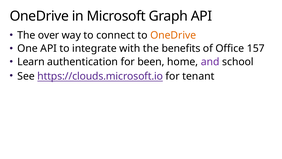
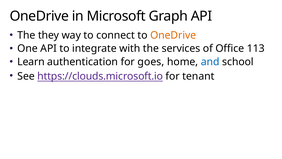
over: over -> they (49, 35)
benefits: benefits -> services (181, 48)
157: 157 -> 113 (256, 48)
been: been -> goes (151, 62)
and colour: purple -> blue (210, 62)
